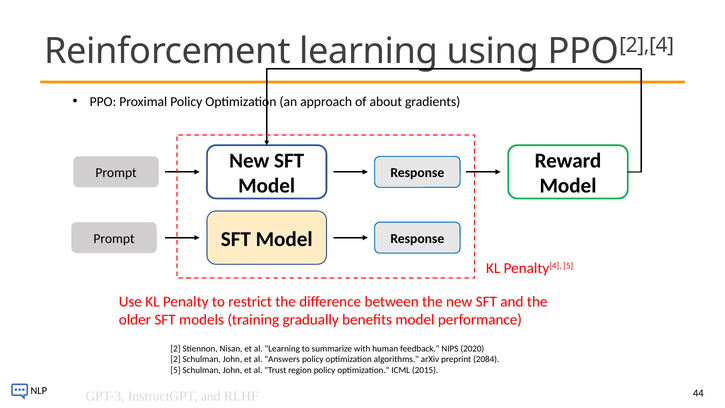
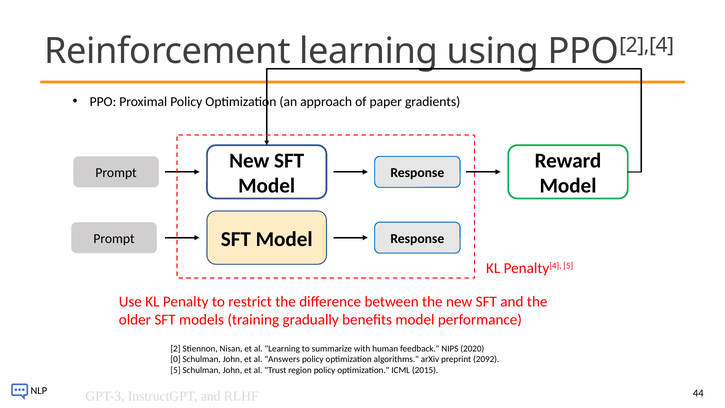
about: about -> paper (386, 102)
2: 2 -> 0 (176, 359)
2084: 2084 -> 2092 (486, 359)
